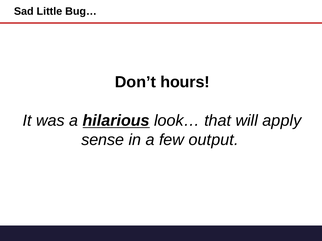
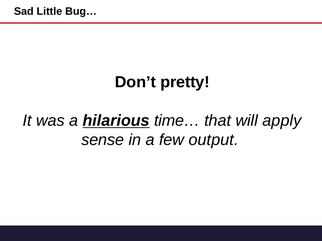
hours: hours -> pretty (185, 82)
look…: look… -> time… (177, 121)
